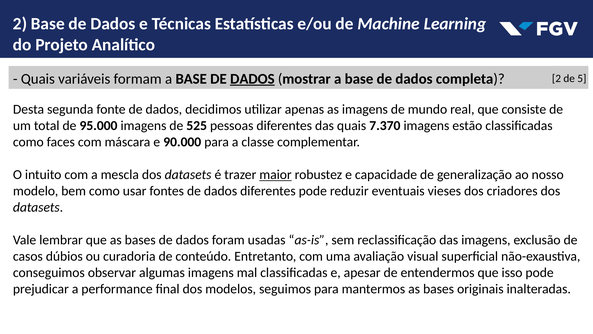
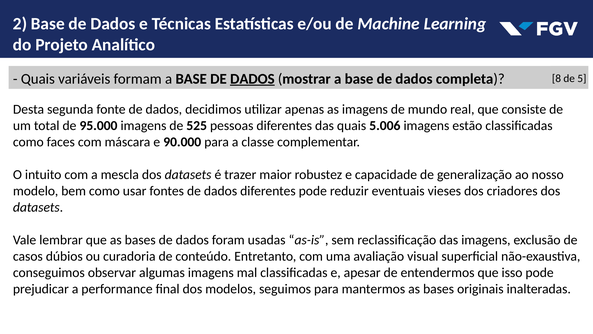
2: 2 -> 8 (556, 78)
7.370: 7.370 -> 5.006 (385, 126)
maior underline: present -> none (276, 175)
